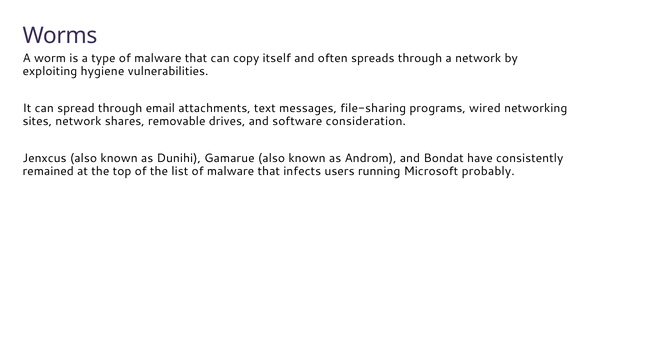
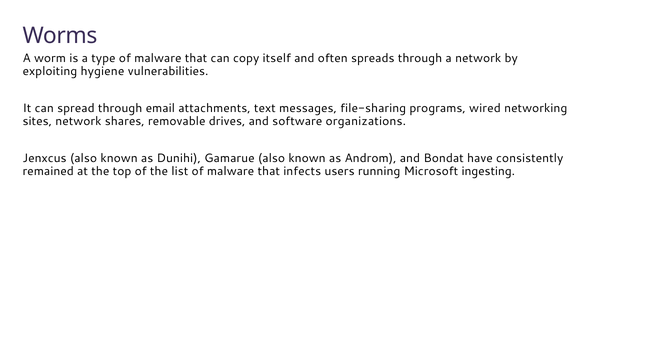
consideration: consideration -> organizations (366, 121)
probably: probably -> ingesting (488, 171)
